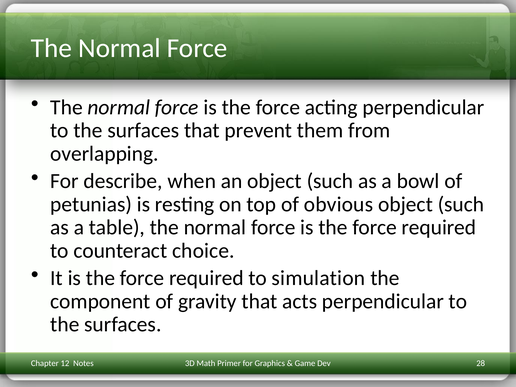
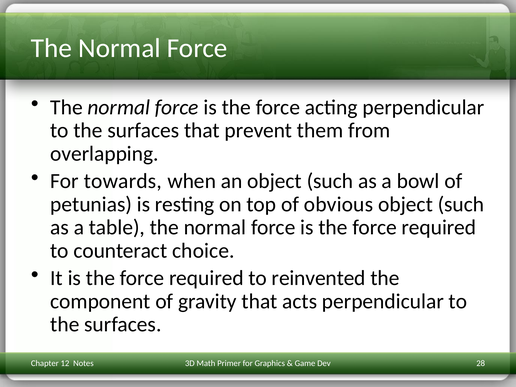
describe: describe -> towards (123, 181)
simulation: simulation -> reinvented (319, 278)
